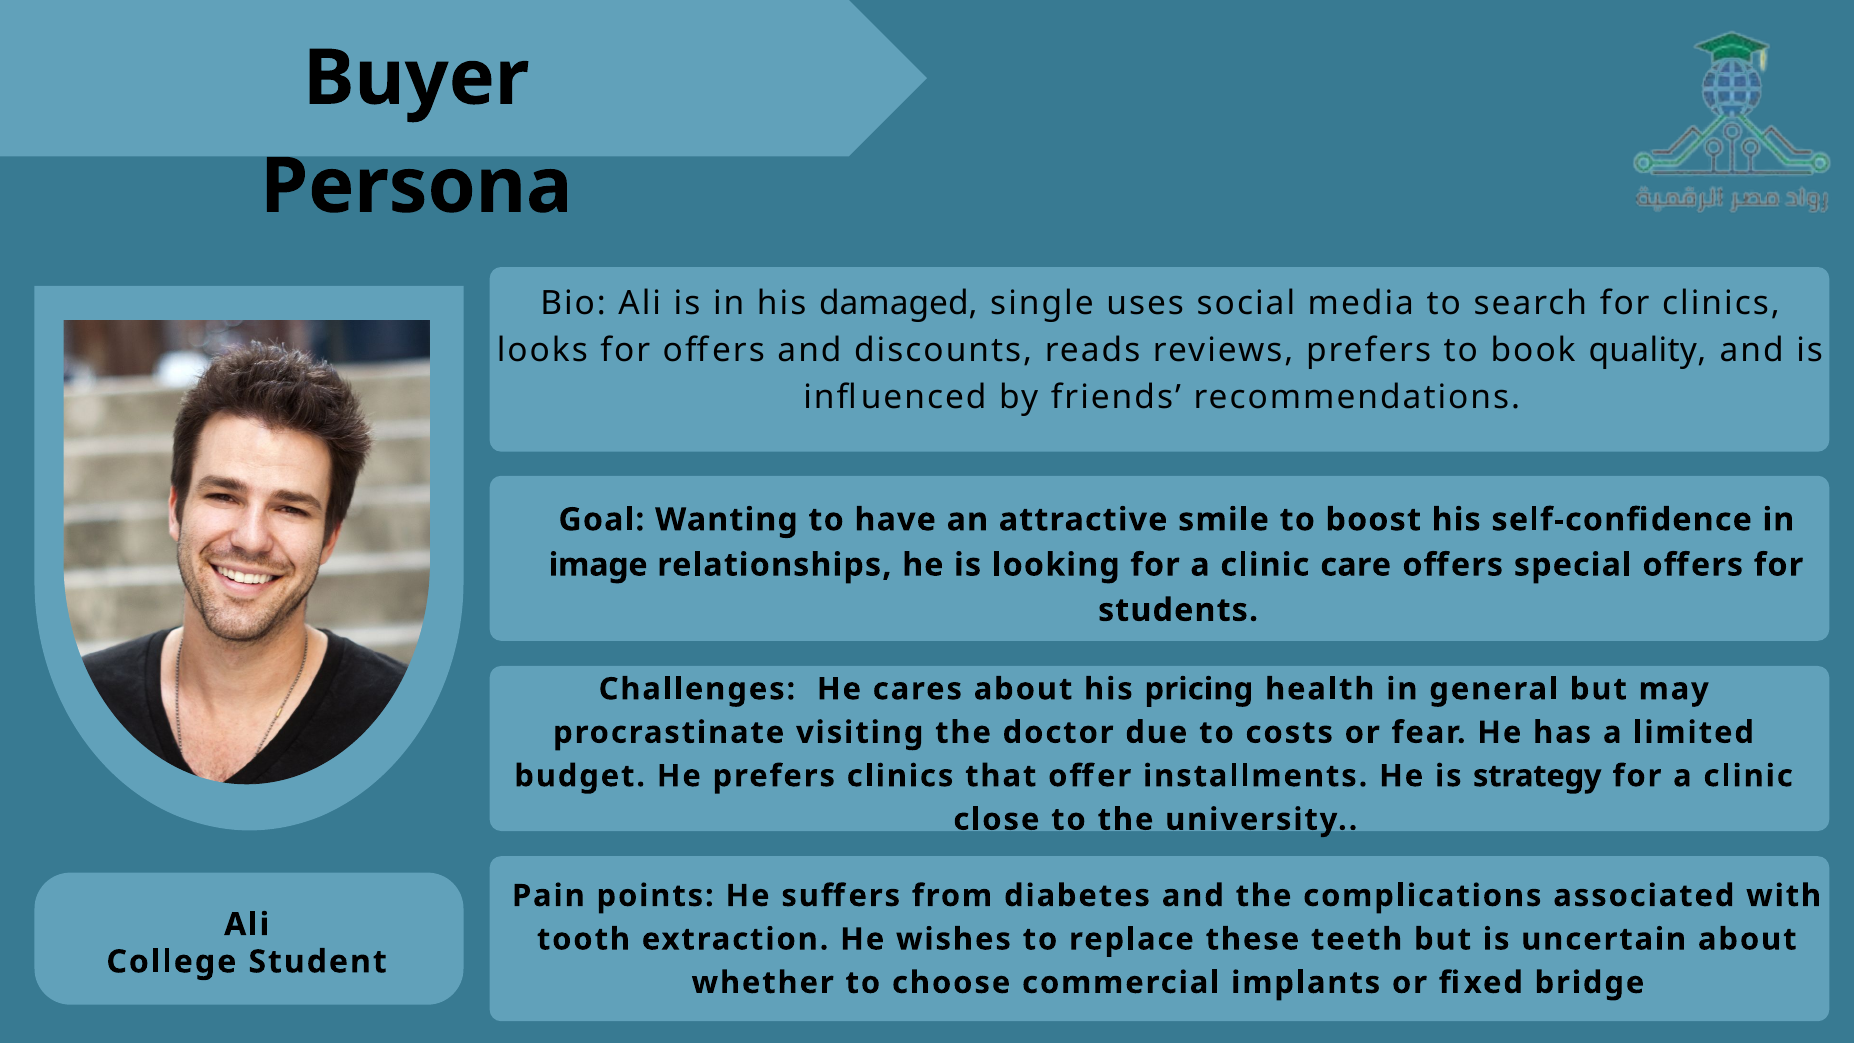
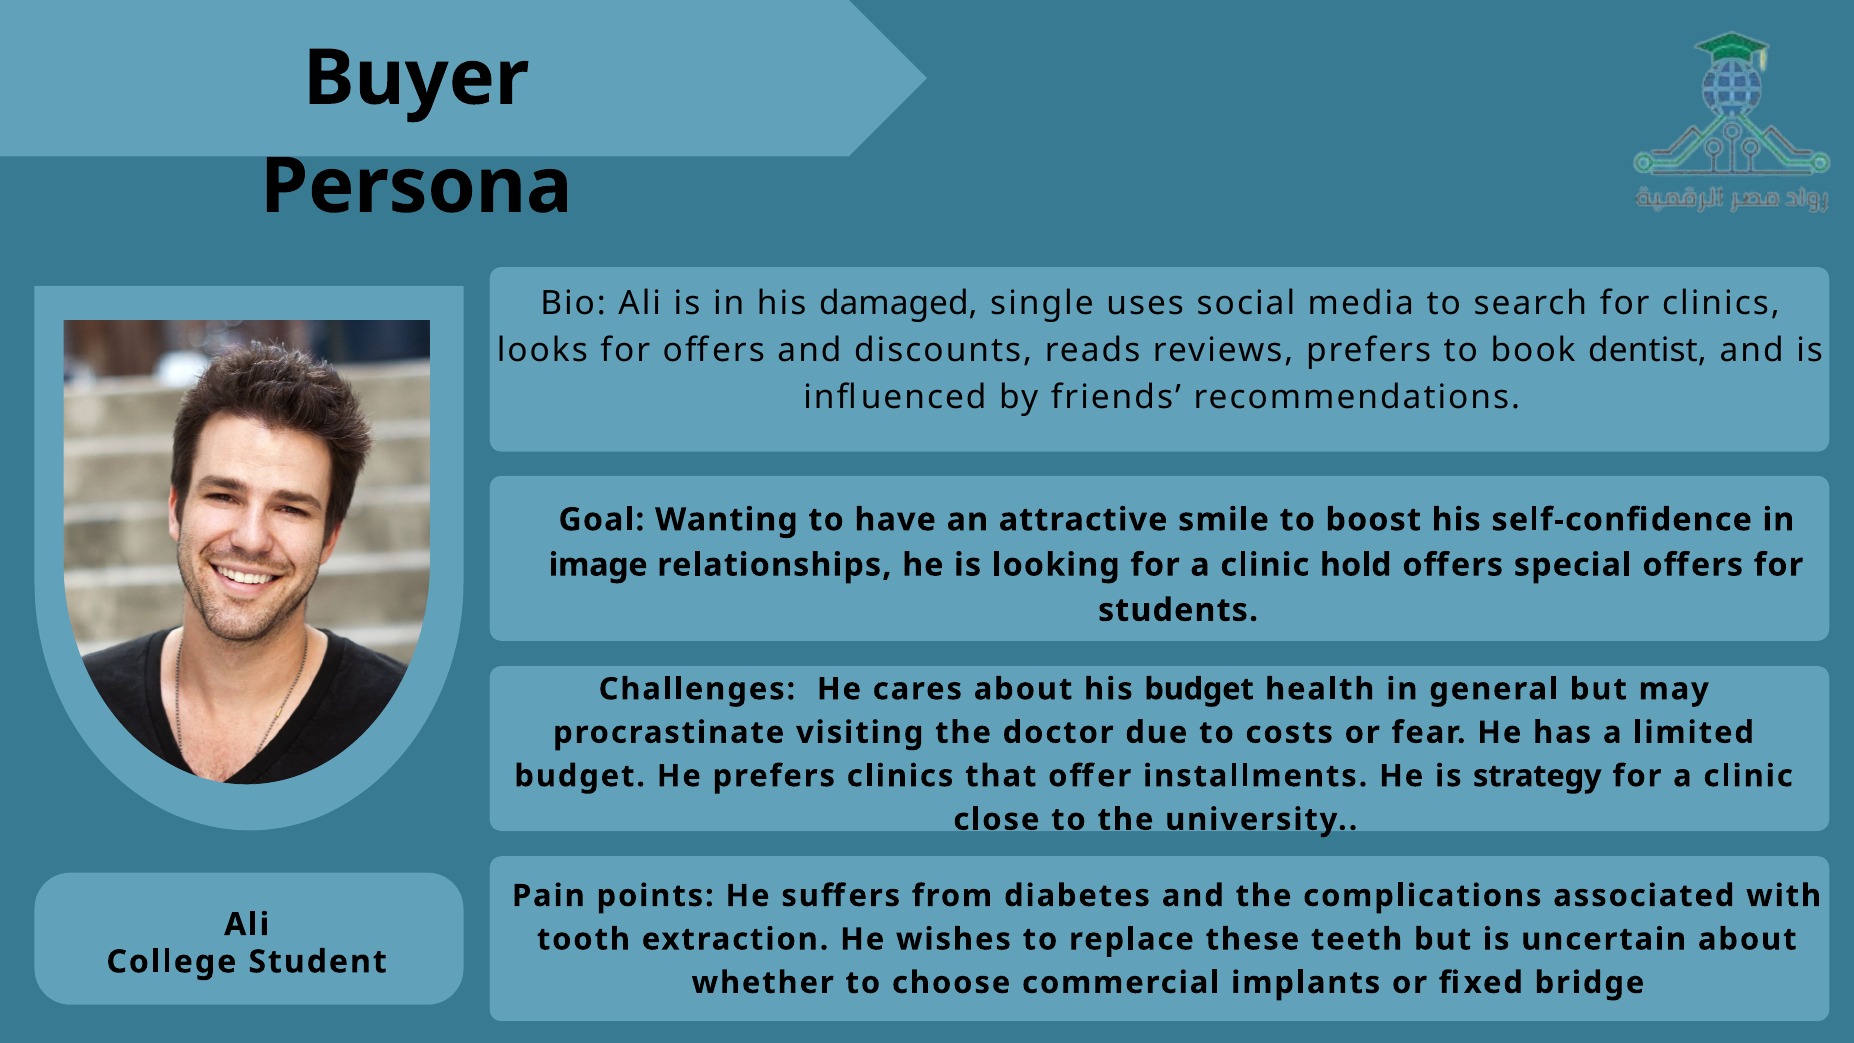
quality: quality -> dentist (1648, 351)
care: care -> hold (1356, 565)
his pricing: pricing -> budget (1199, 689)
